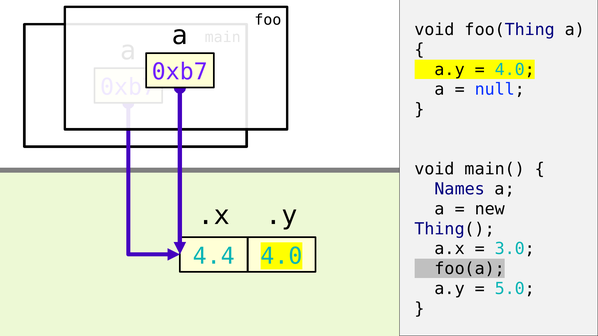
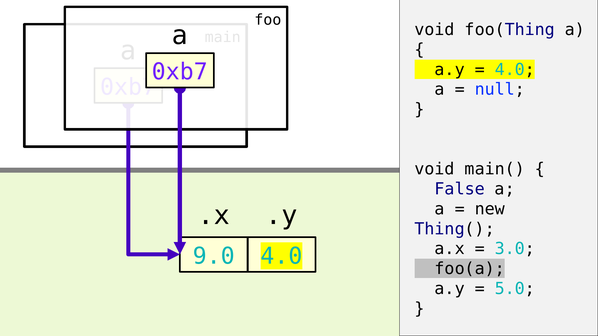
Names: Names -> False (460, 189)
4.4: 4.4 -> 9.0 (214, 256)
